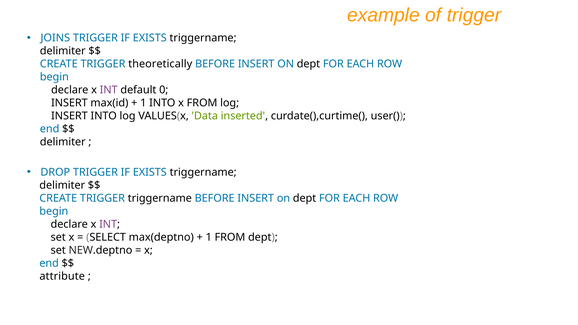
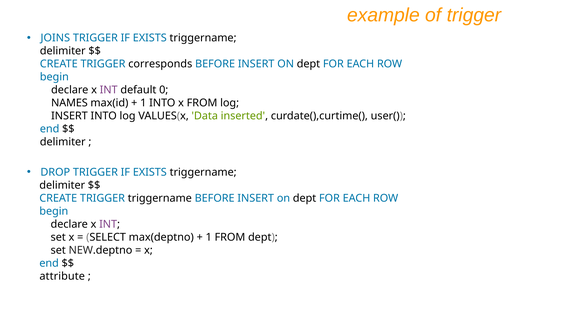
theoretically: theoretically -> corresponds (160, 64)
INSERT: INSERT -> NAMES (69, 103)
